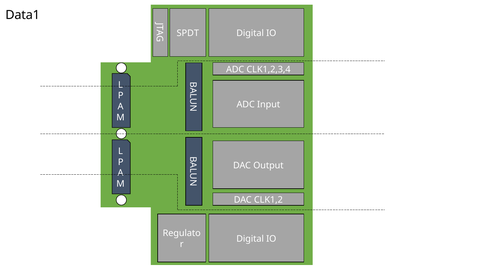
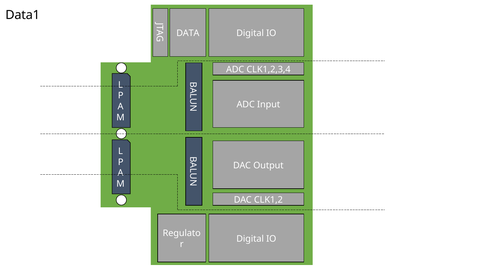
SPDT: SPDT -> DATA (188, 33)
